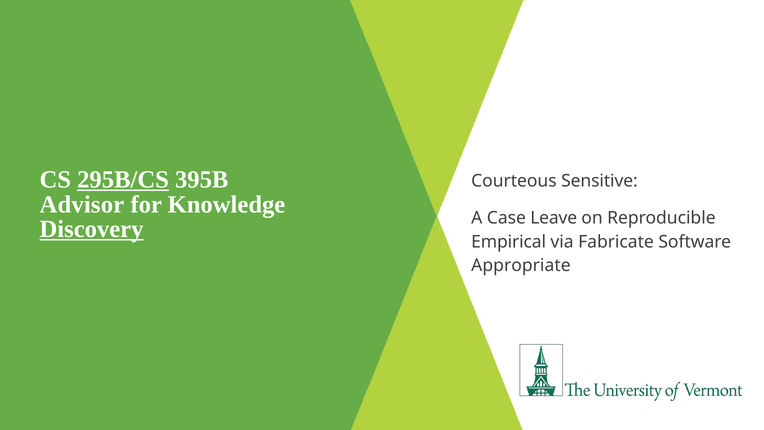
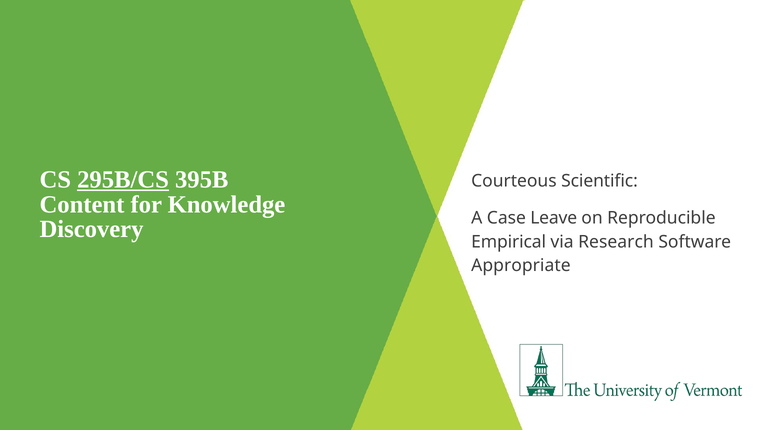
Sensitive: Sensitive -> Scientific (599, 181)
Advisor: Advisor -> Content (82, 204)
Discovery underline: present -> none (92, 229)
Fabricate: Fabricate -> Research (616, 242)
